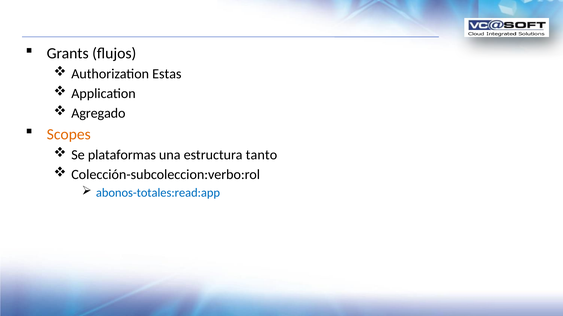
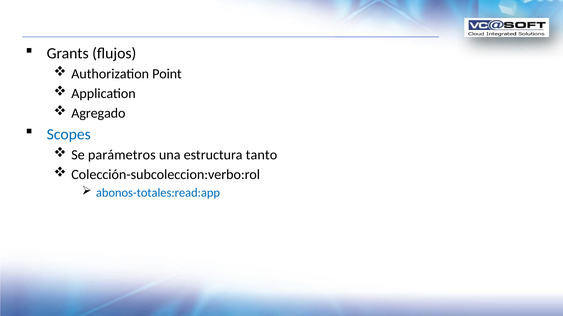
Estas: Estas -> Point (167, 74)
Scopes colour: orange -> blue (69, 135)
plataformas: plataformas -> parámetros (122, 155)
